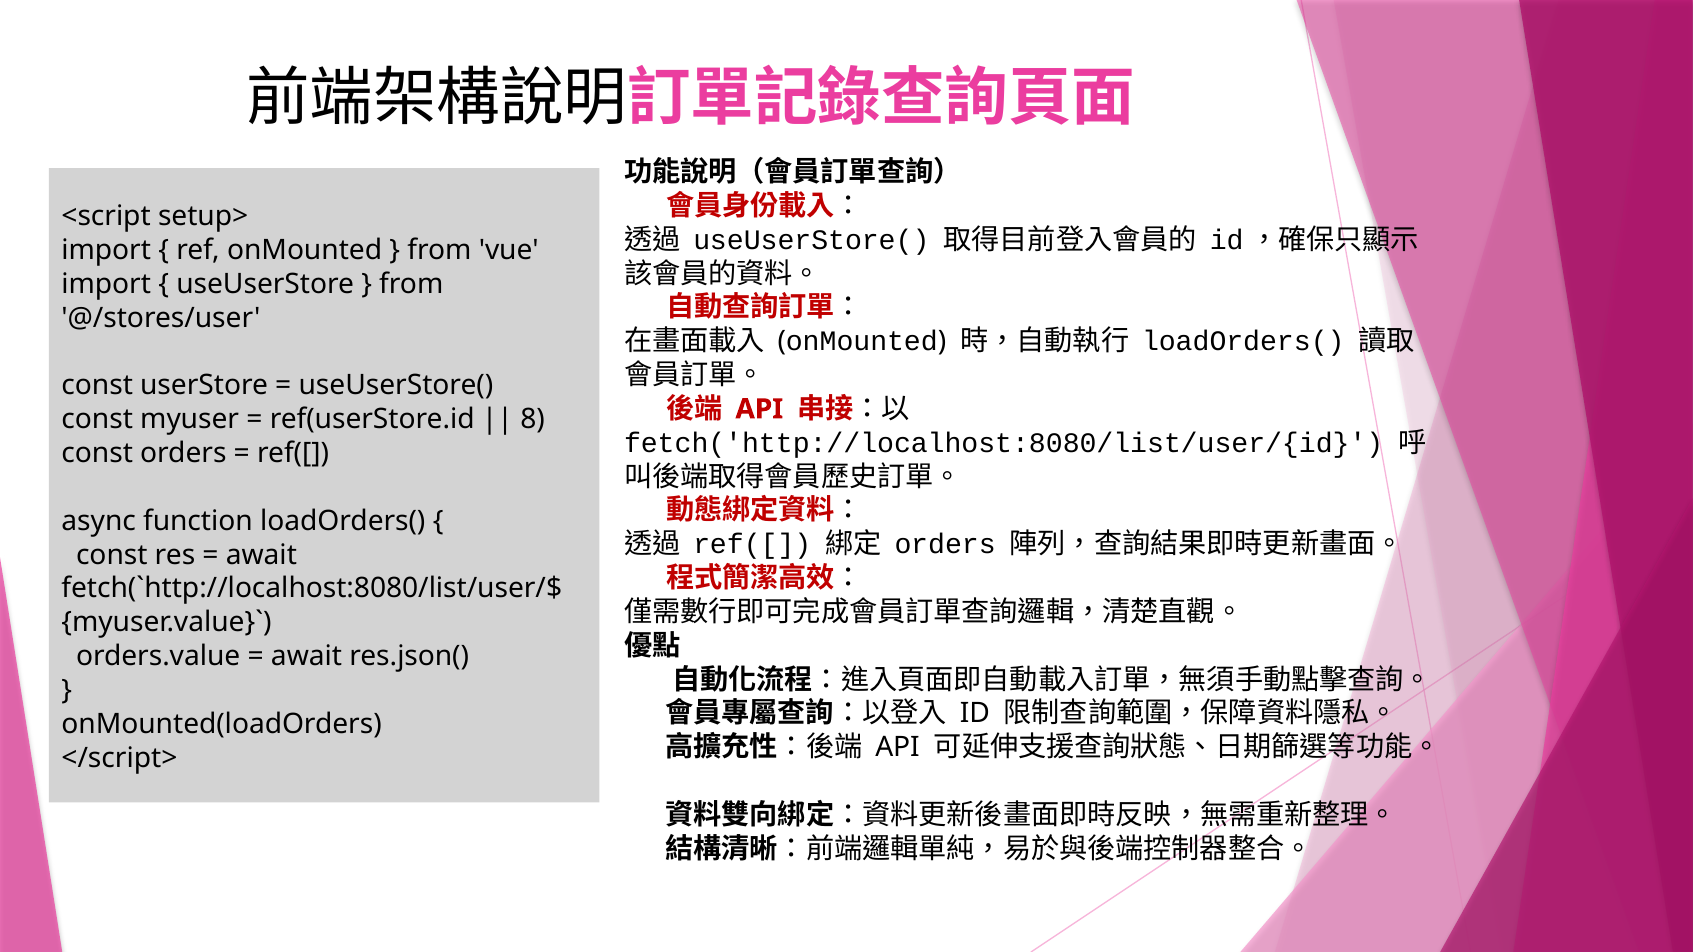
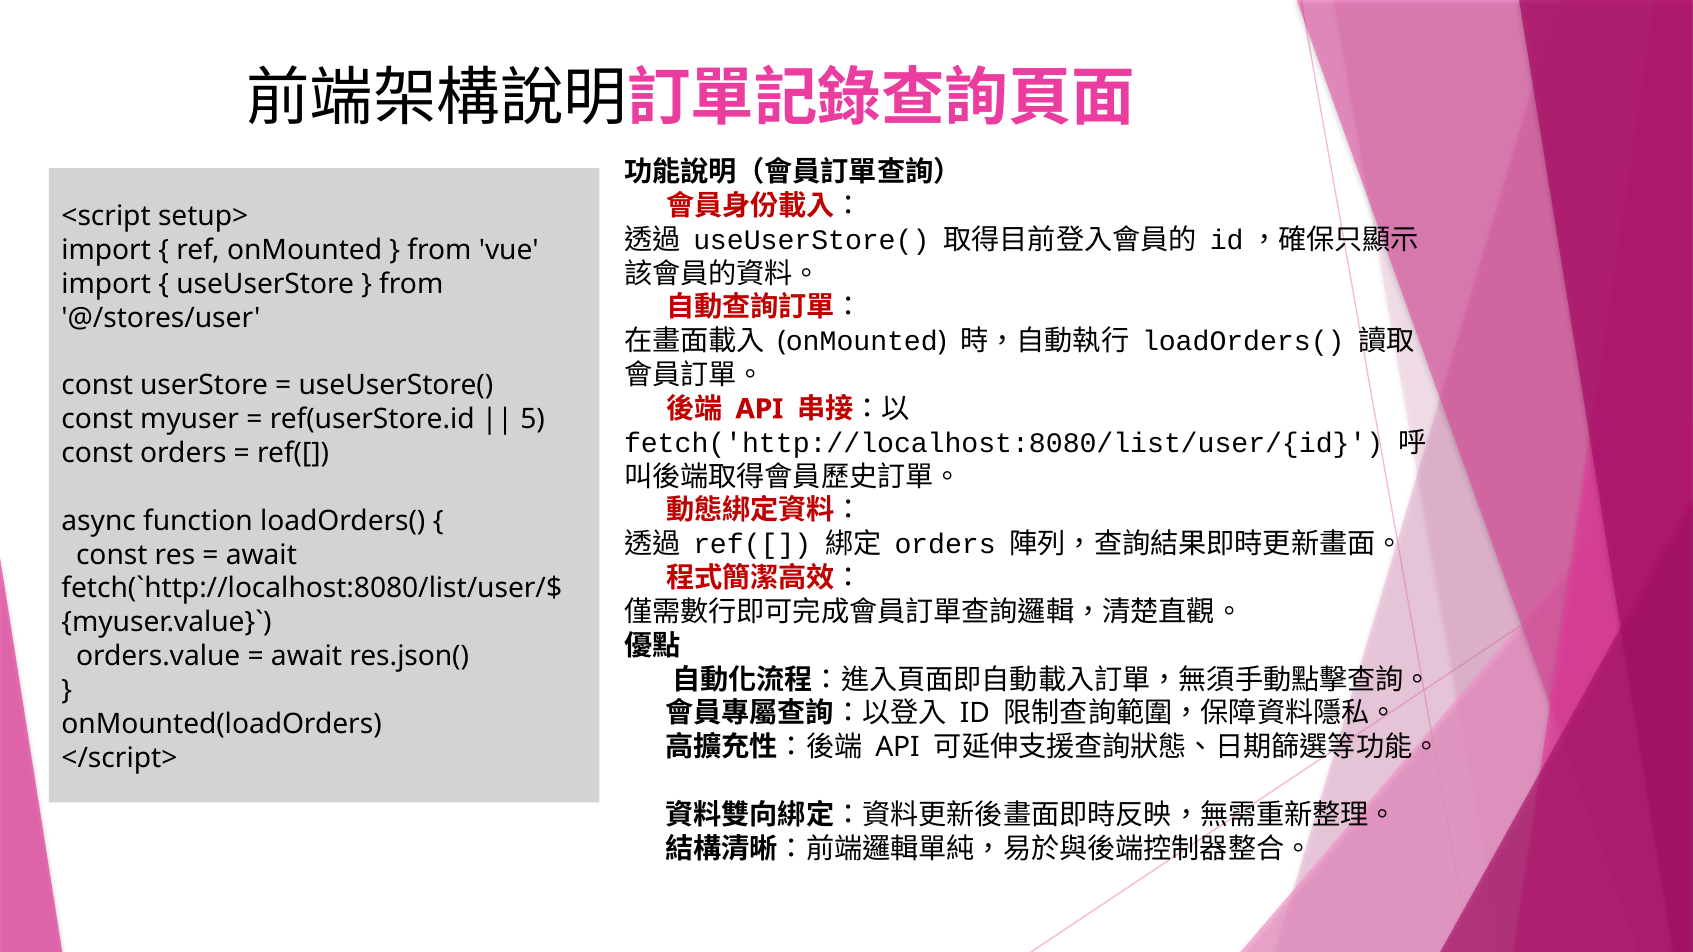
8: 8 -> 5 (533, 420)
